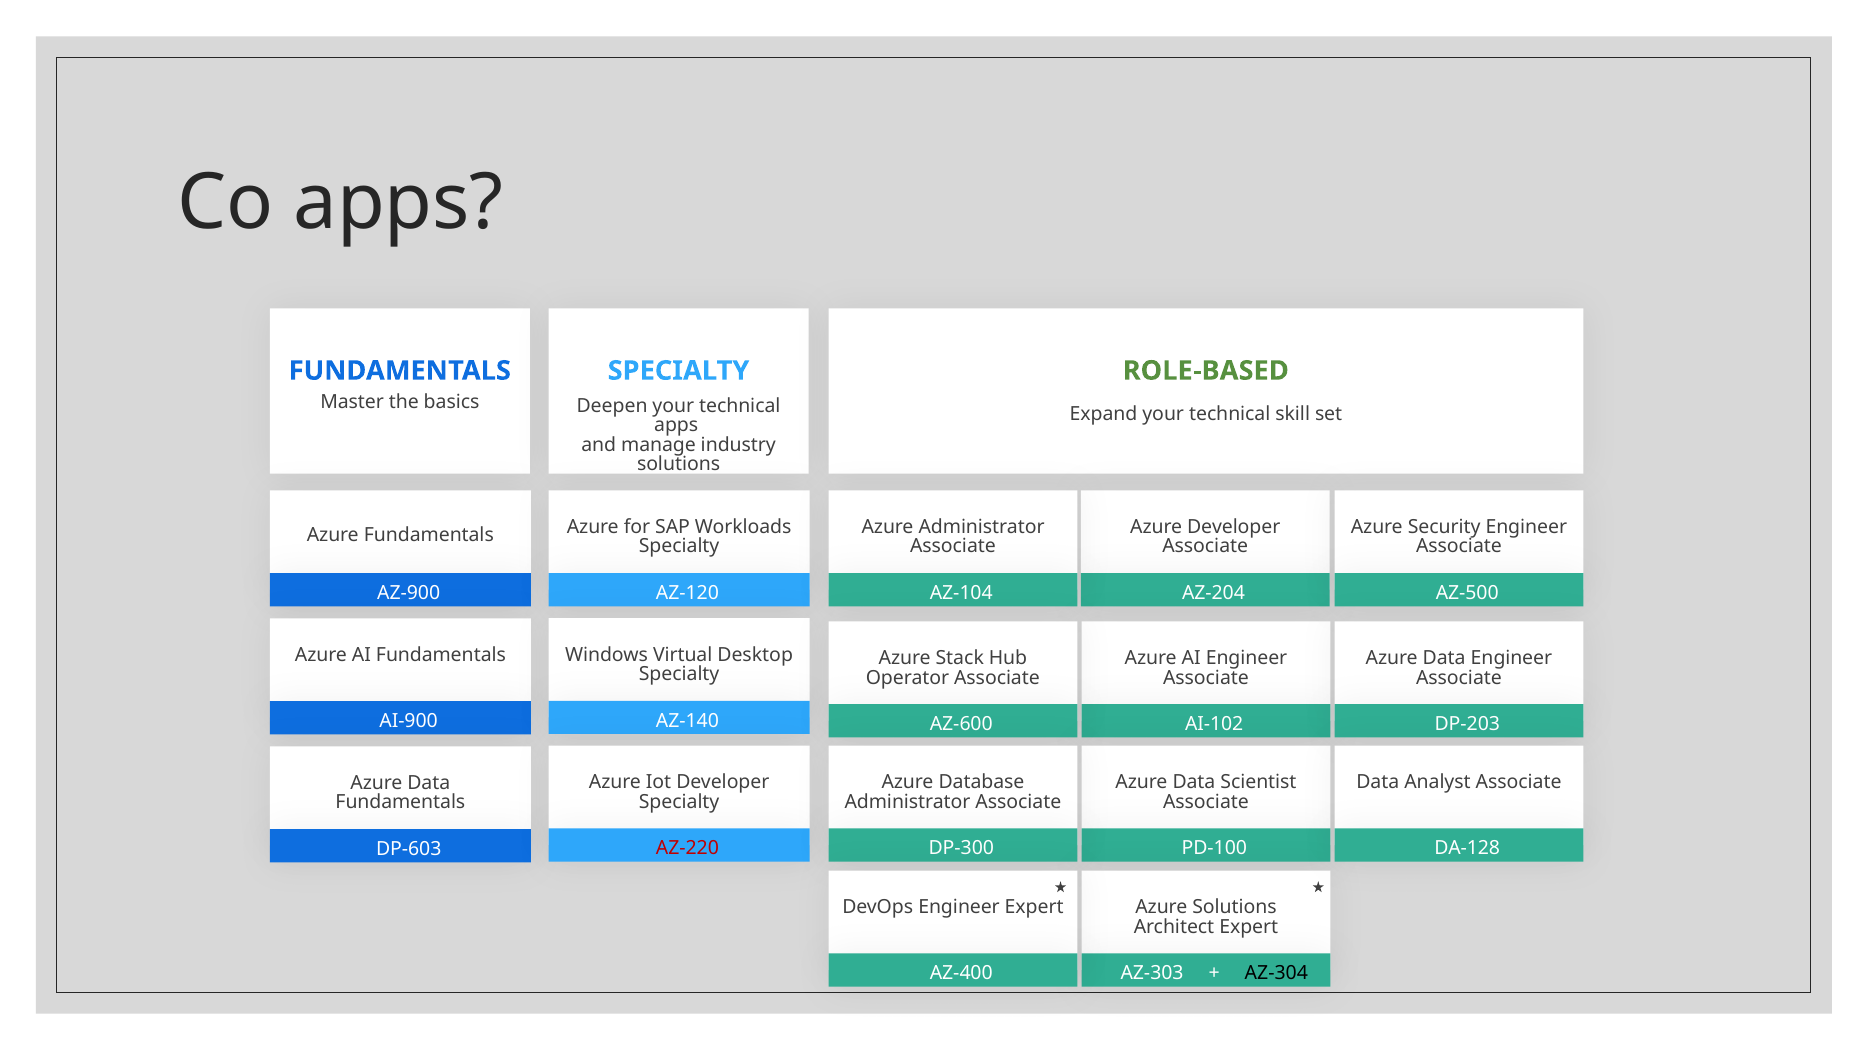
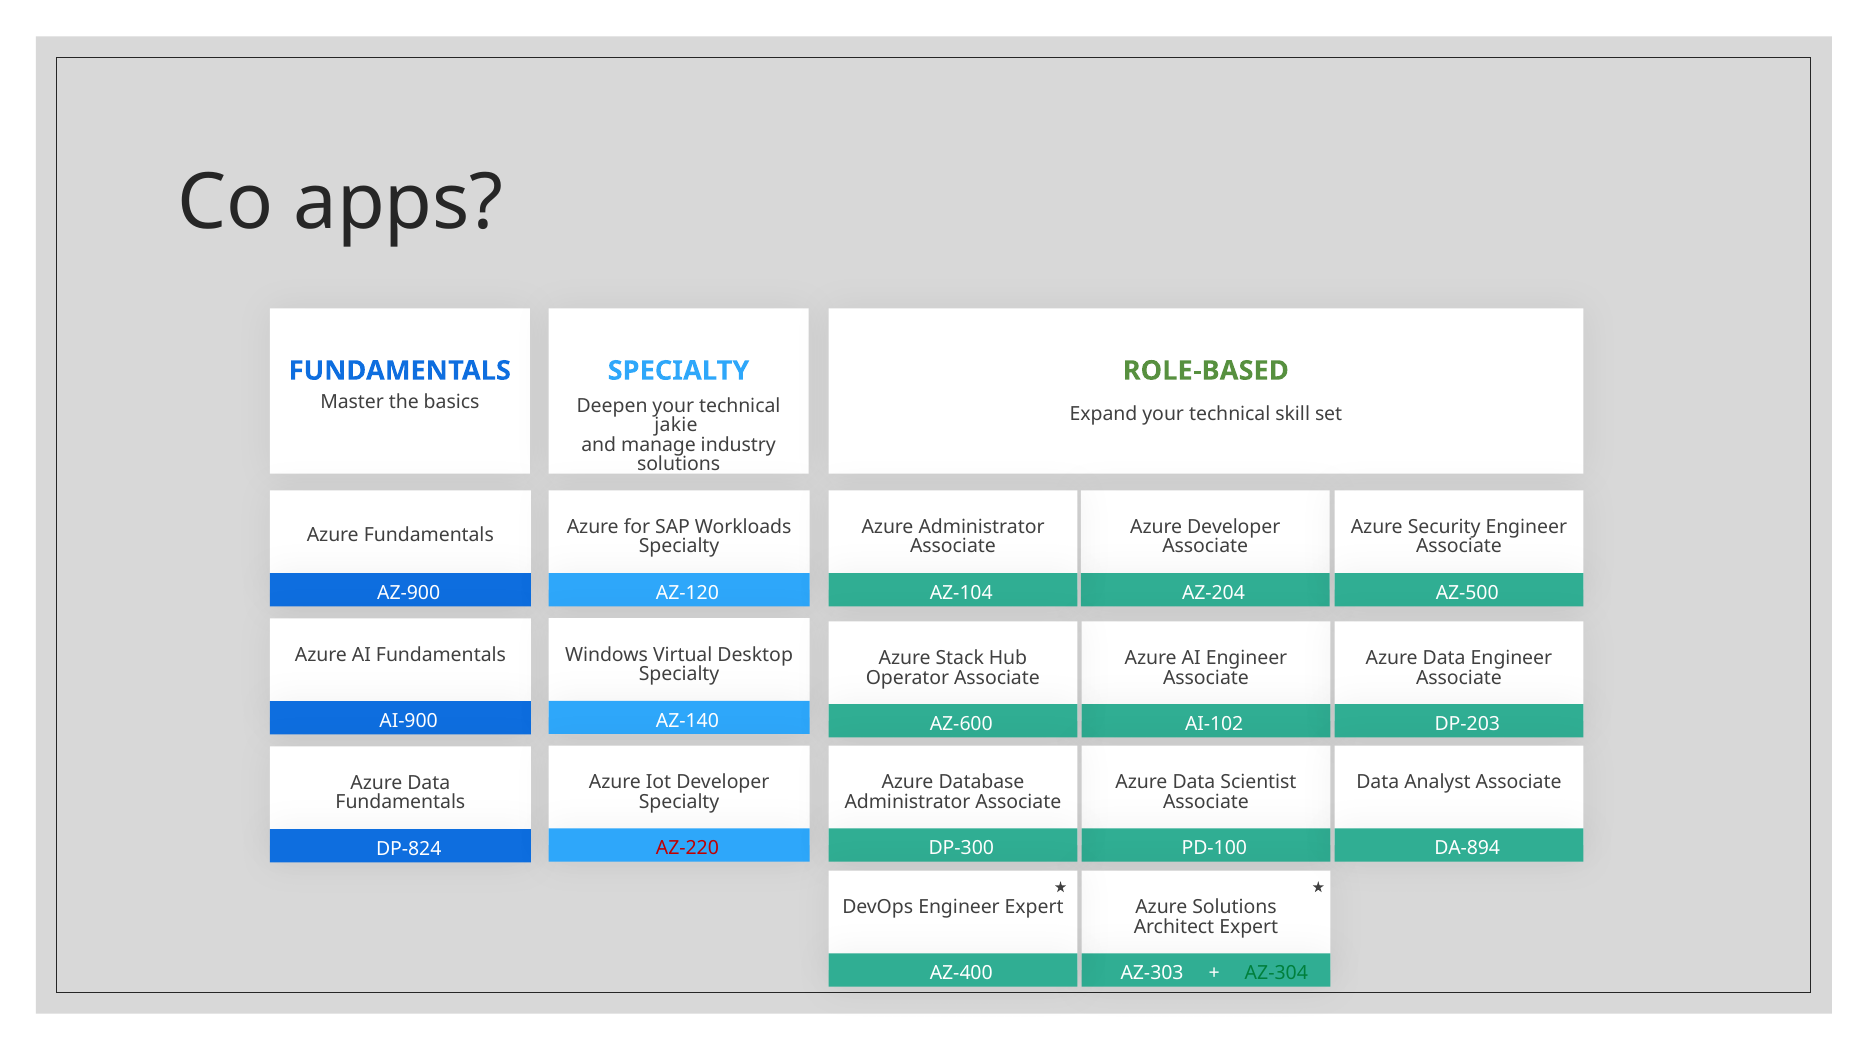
apps: apps -> jakie (676, 426)
DA-128: DA-128 -> DA-894 (1467, 849)
DP-603: DP-603 -> DP-824 (409, 850)
AZ-304 colour: black -> green (1276, 974)
